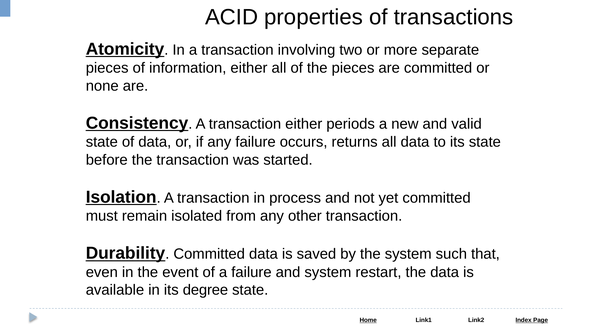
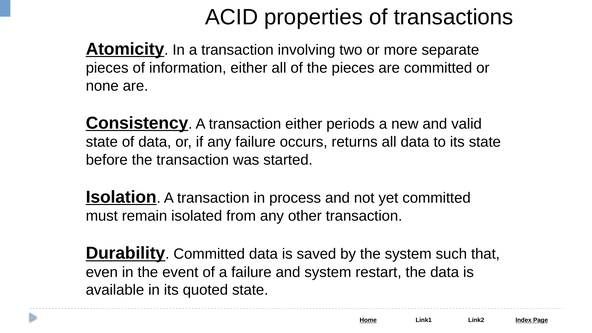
degree: degree -> quoted (205, 290)
